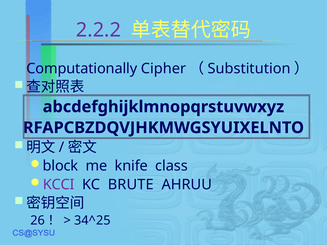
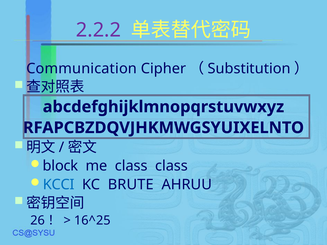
Computationally: Computationally -> Communication (82, 69)
me knife: knife -> class (131, 166)
KCCI colour: purple -> blue (59, 185)
34^25: 34^25 -> 16^25 (92, 221)
